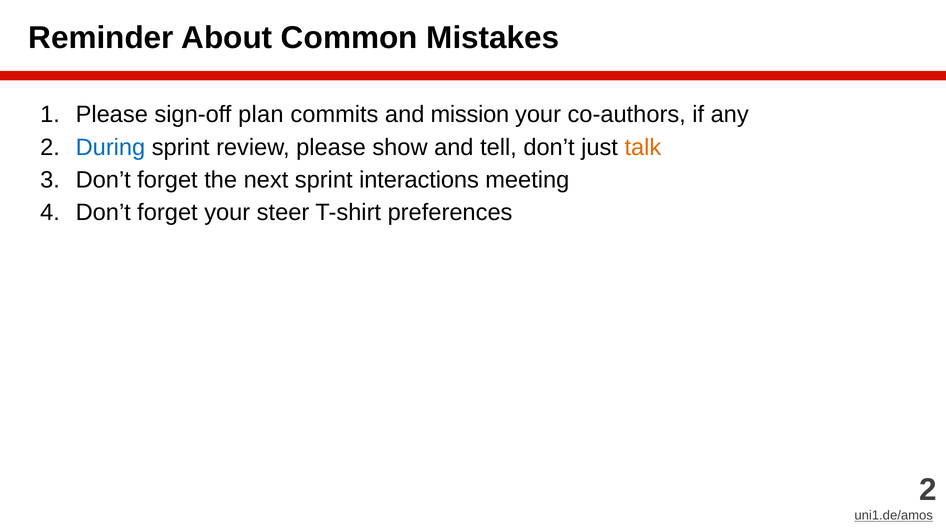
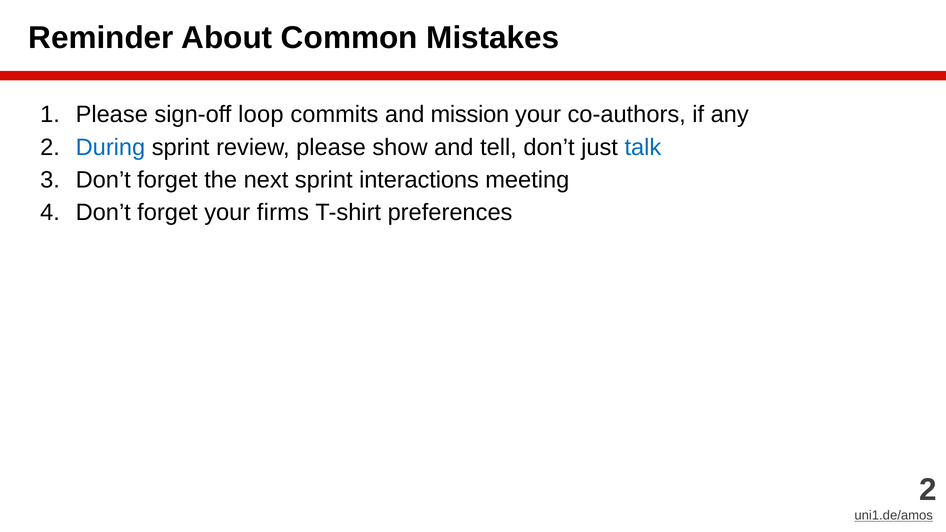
plan: plan -> loop (261, 115)
talk colour: orange -> blue (643, 147)
steer: steer -> firms (283, 213)
